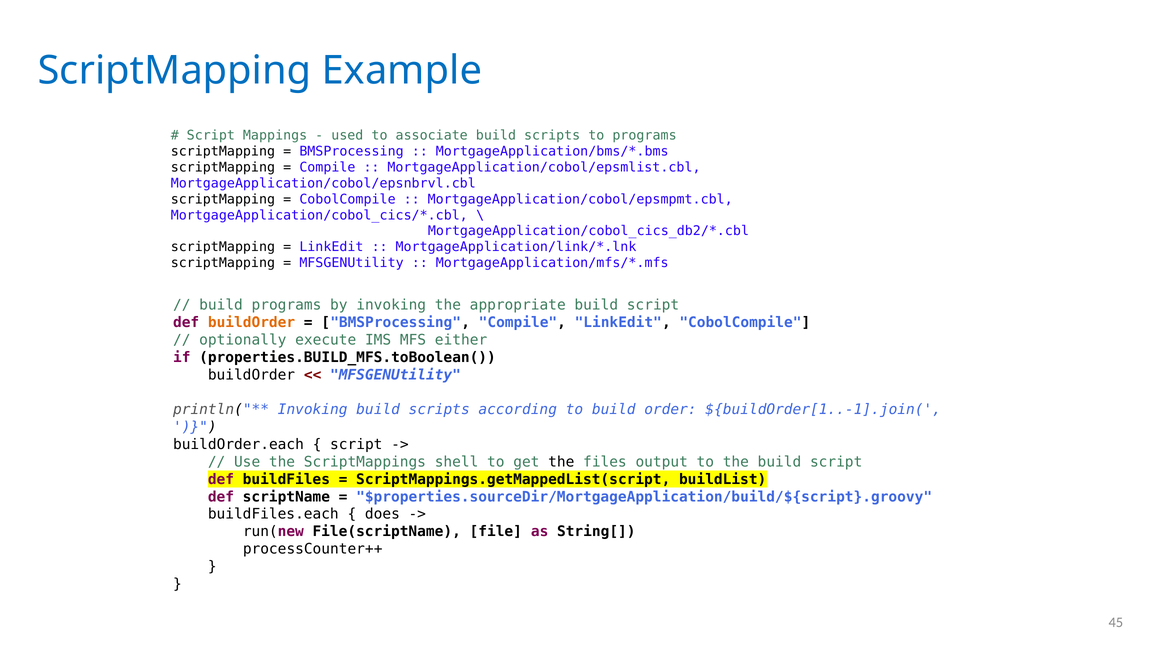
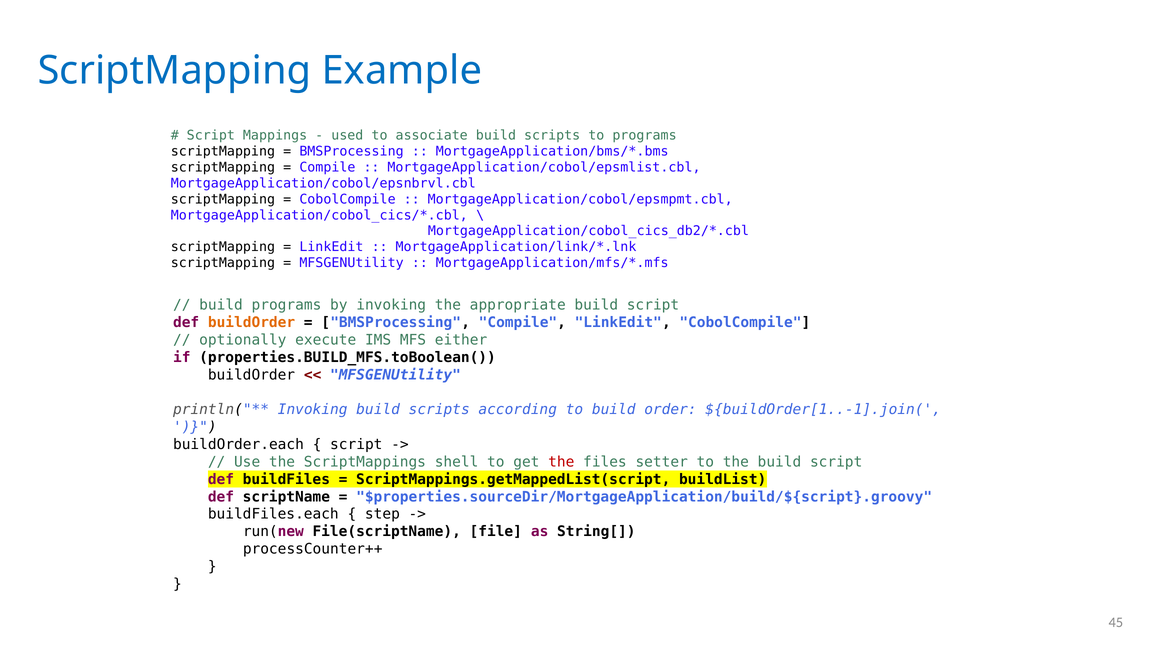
the colour: black -> red (561, 462)
output: output -> setter (662, 462)
does: does -> step (382, 514)
